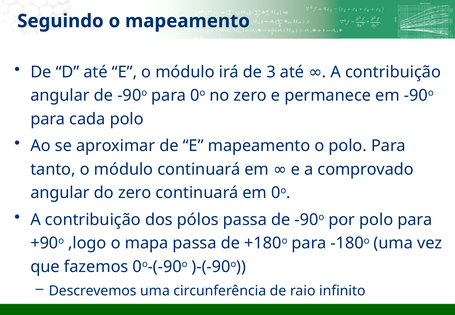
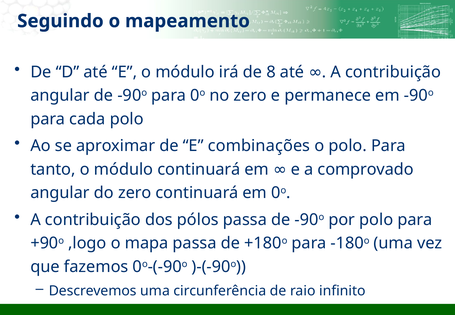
3: 3 -> 8 (271, 72)
E mapeamento: mapeamento -> combinações (259, 146)
